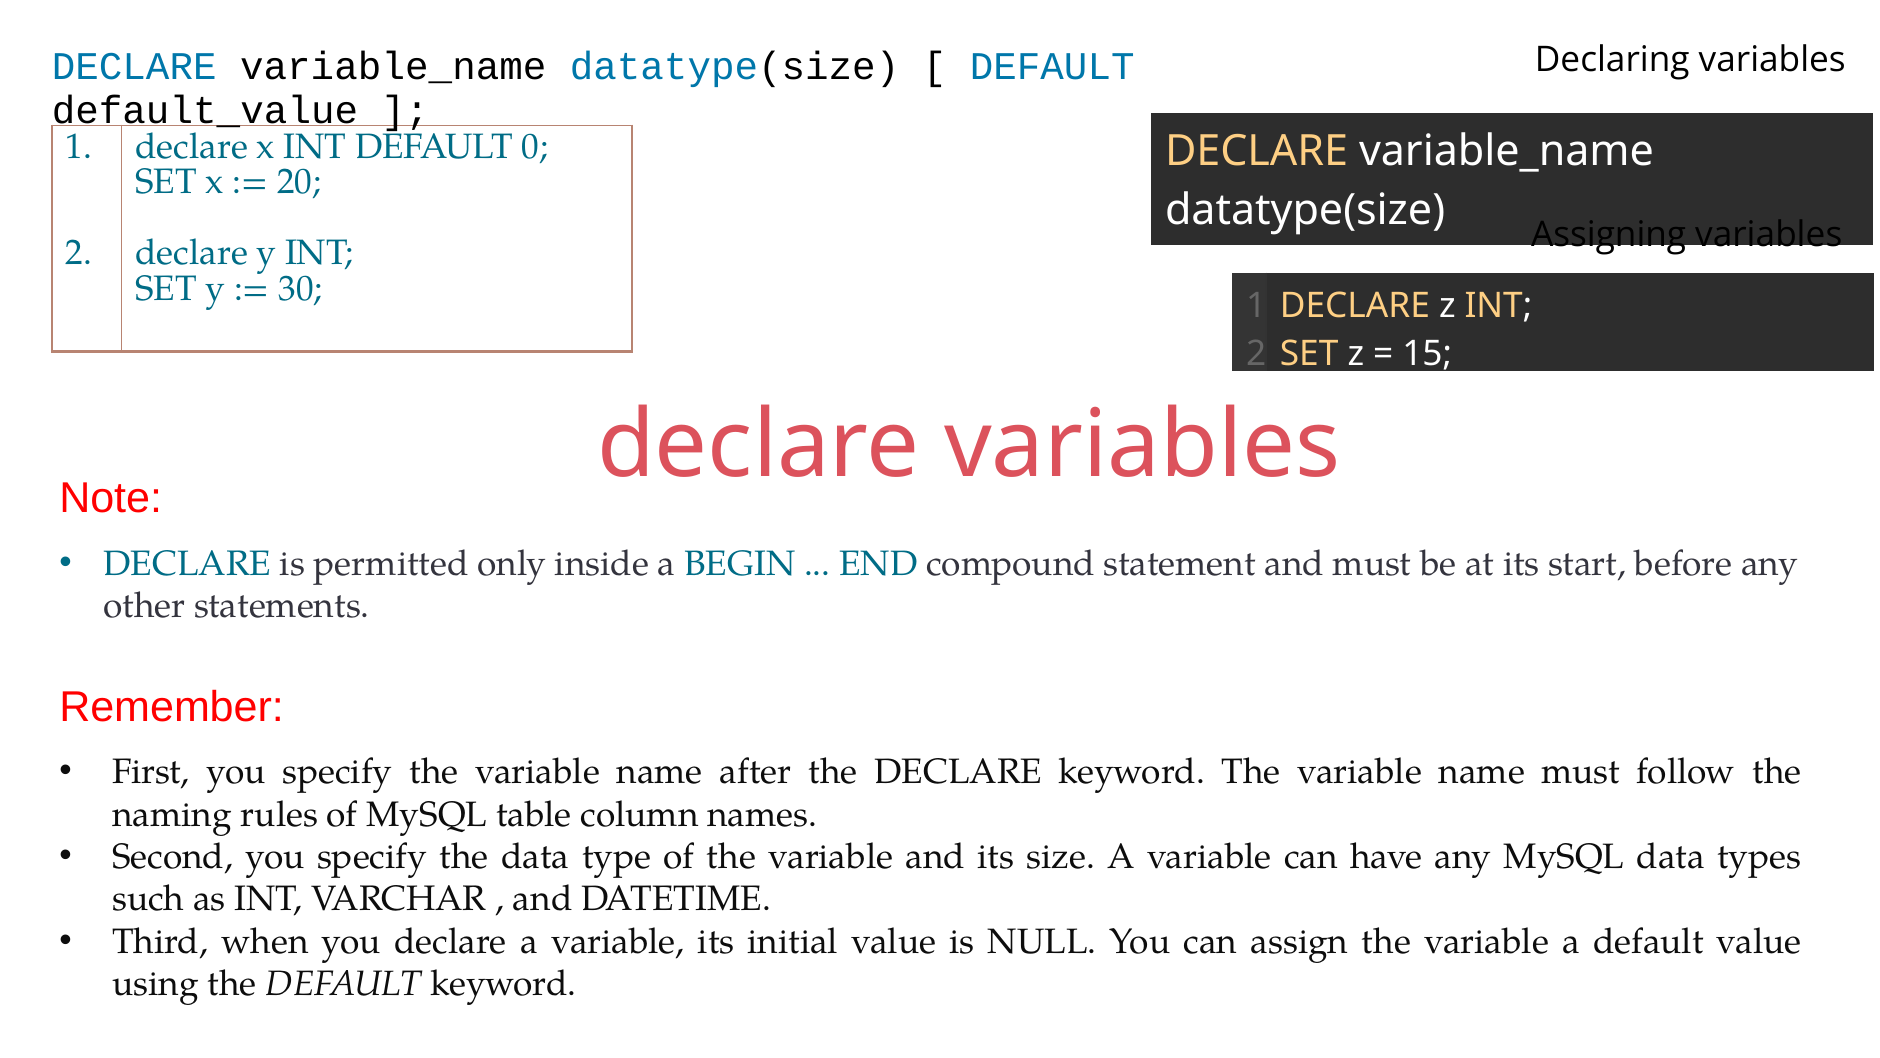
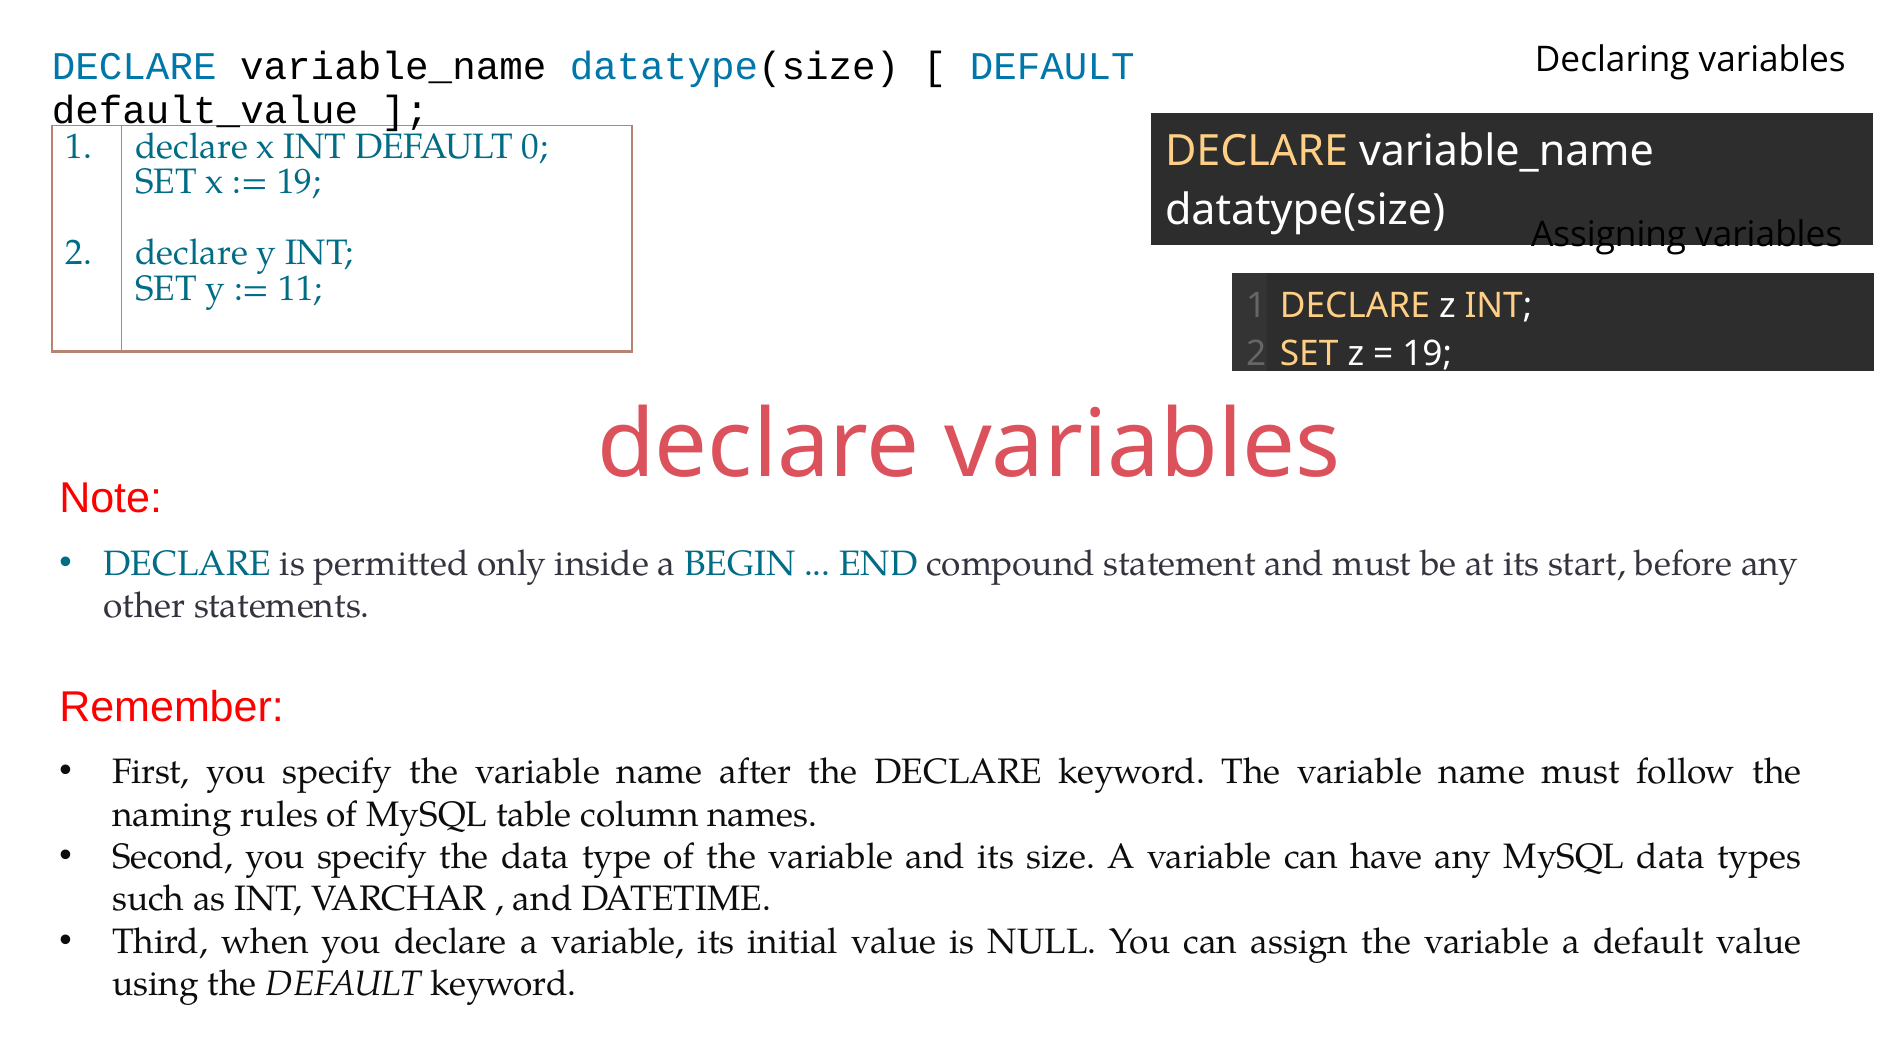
20: 20 -> 19 (299, 182)
30: 30 -> 11 (300, 288)
15: 15 -> 19 (1427, 353)
